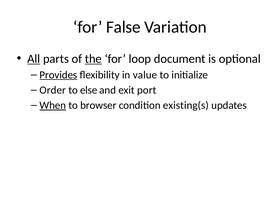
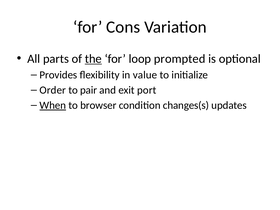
False: False -> Cons (123, 27)
All underline: present -> none (34, 59)
document: document -> prompted (180, 59)
Provides underline: present -> none (58, 75)
else: else -> pair (89, 90)
existing(s: existing(s -> changes(s (186, 105)
